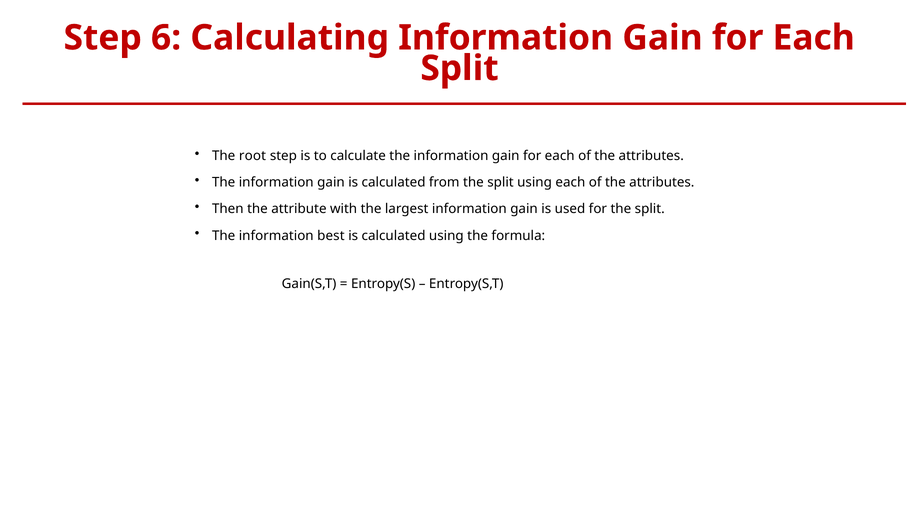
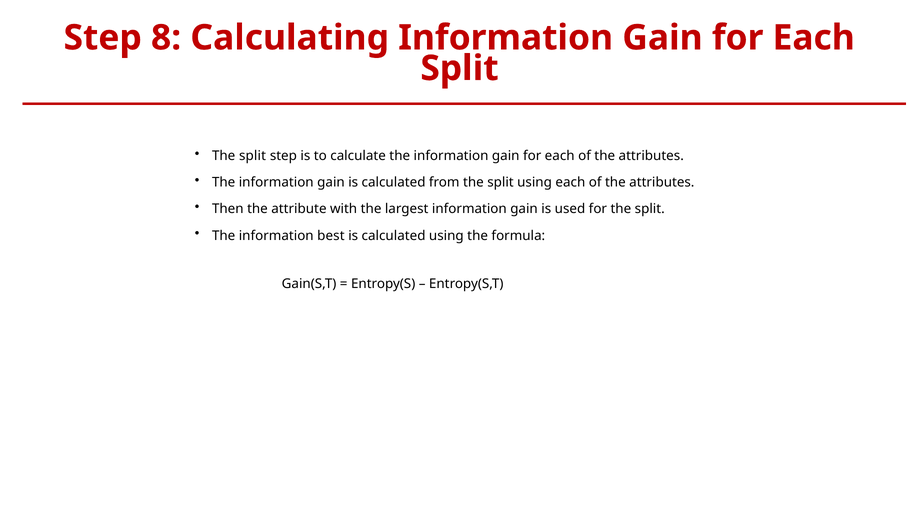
6: 6 -> 8 (166, 38)
root: root -> split (252, 156)
